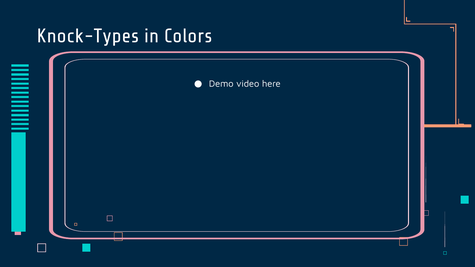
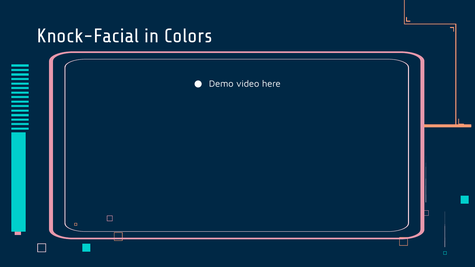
Knock-Types: Knock-Types -> Knock-Facial (88, 36)
